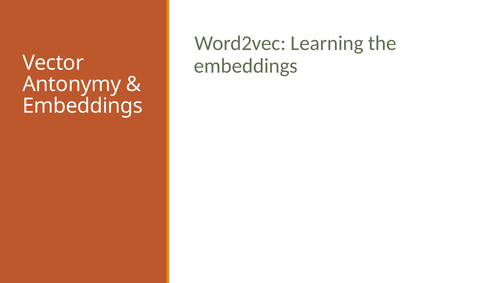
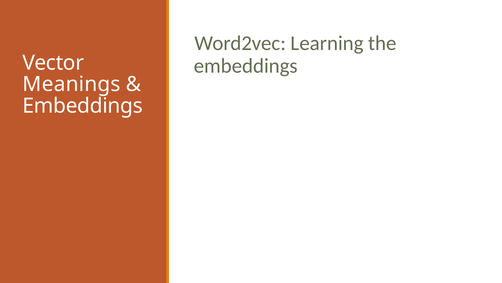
Antonymy: Antonymy -> Meanings (72, 84)
